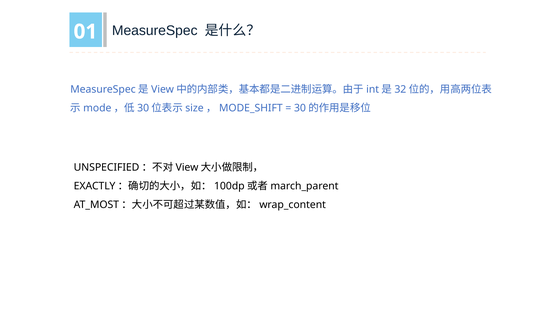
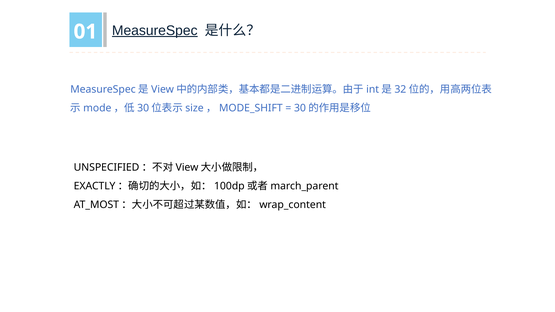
MeasureSpec underline: none -> present (155, 31)
